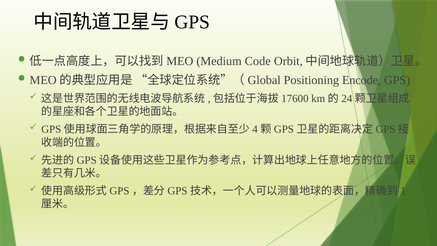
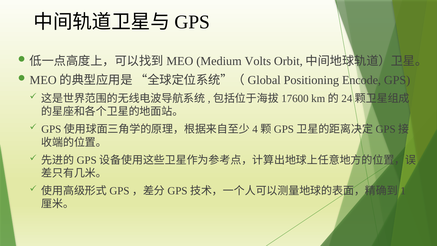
Code: Code -> Volts (258, 61)
